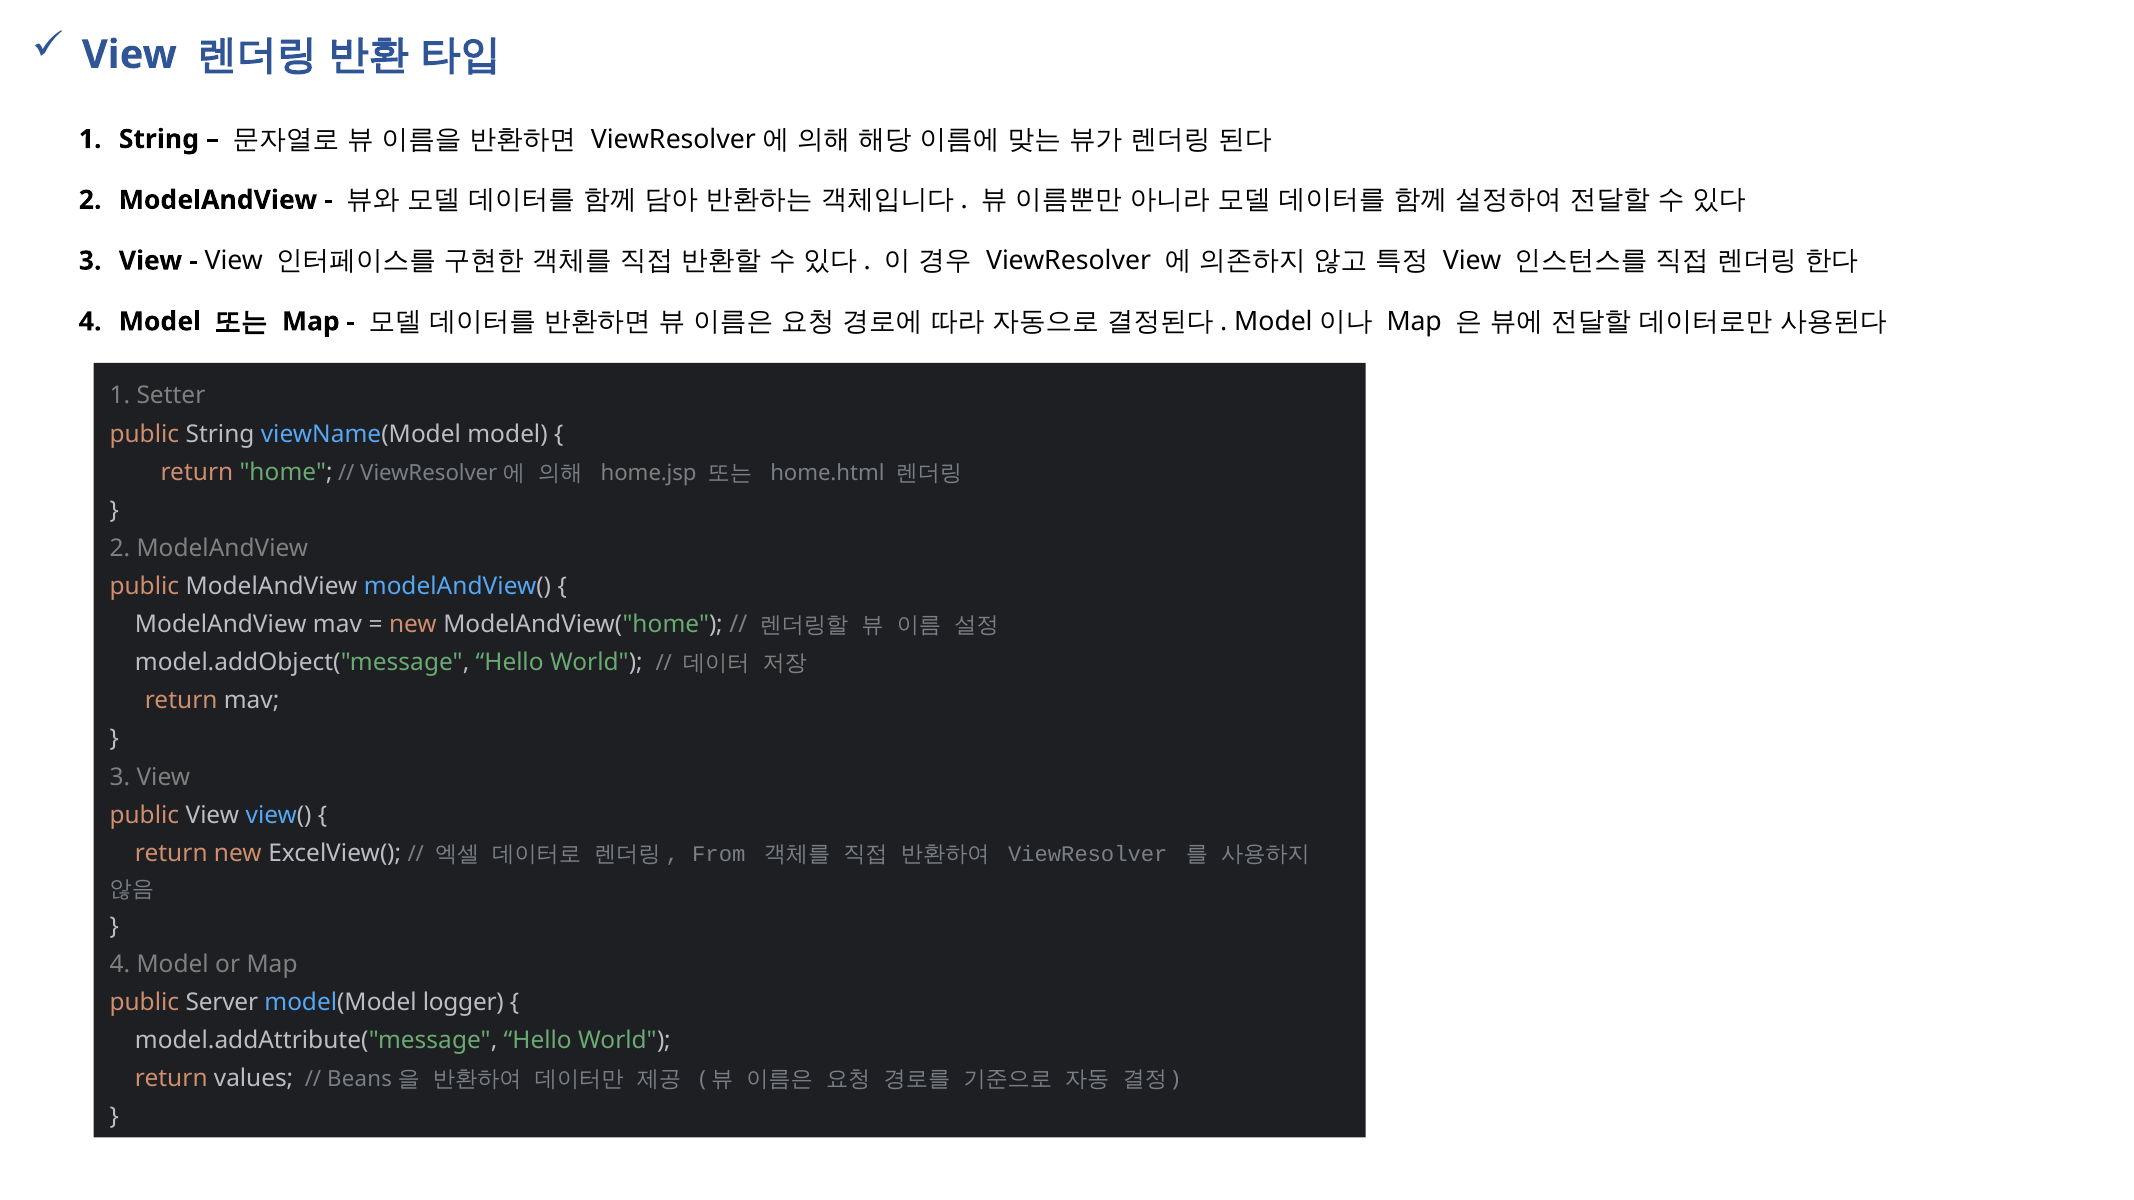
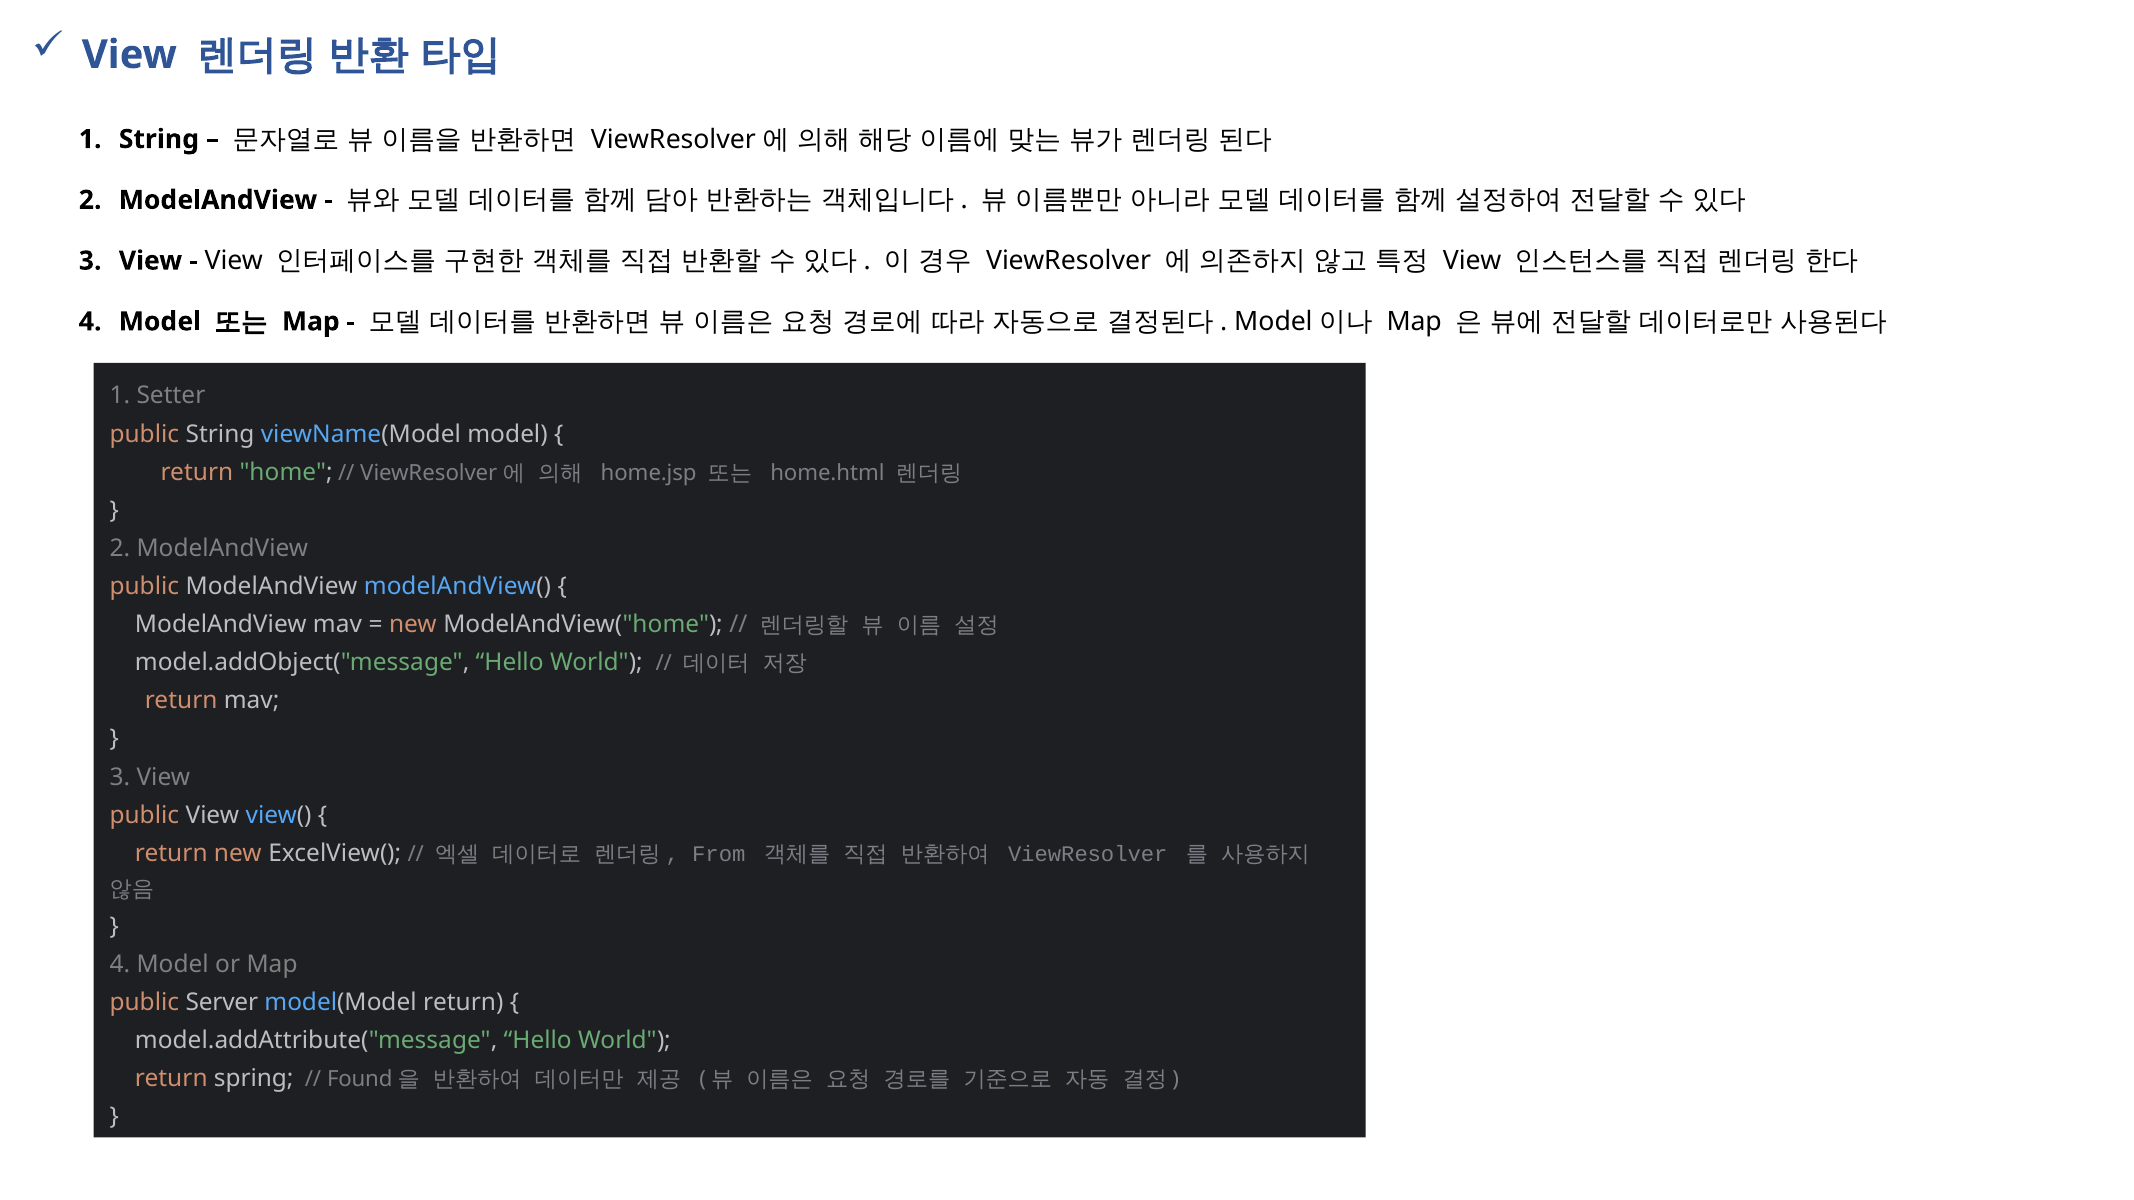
model(Model logger: logger -> return (463, 1003)
values: values -> spring (254, 1079)
Beans: Beans -> Found (360, 1079)
